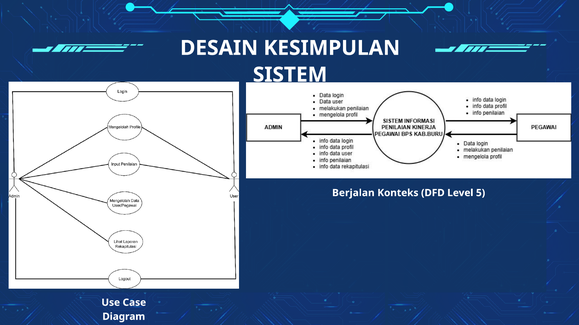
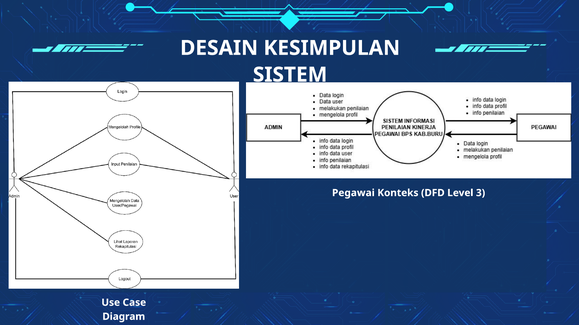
Berjalan: Berjalan -> Pegawai (353, 193)
5: 5 -> 3 (481, 193)
